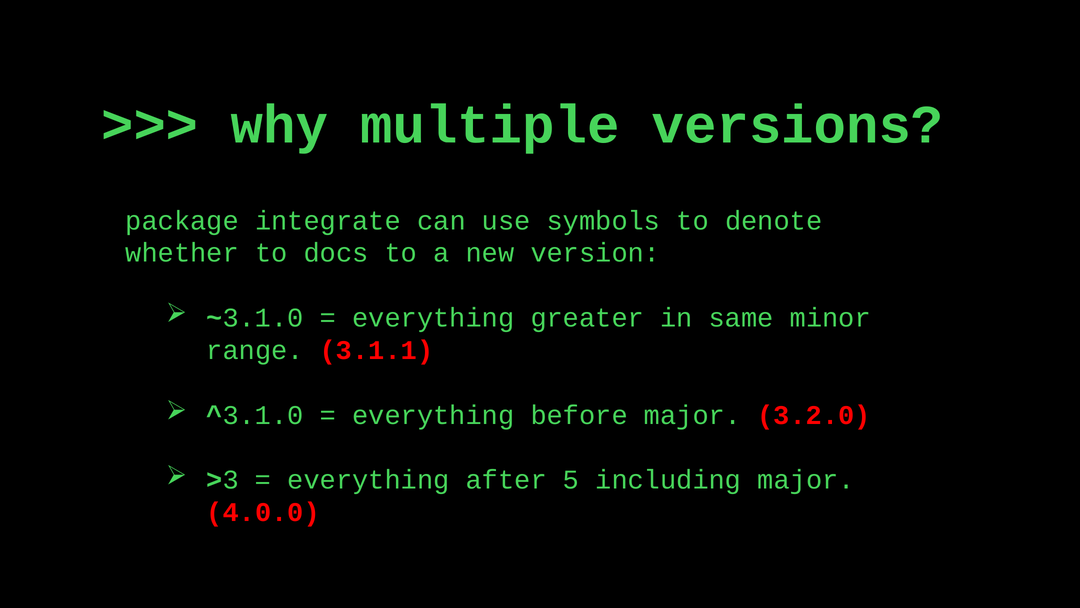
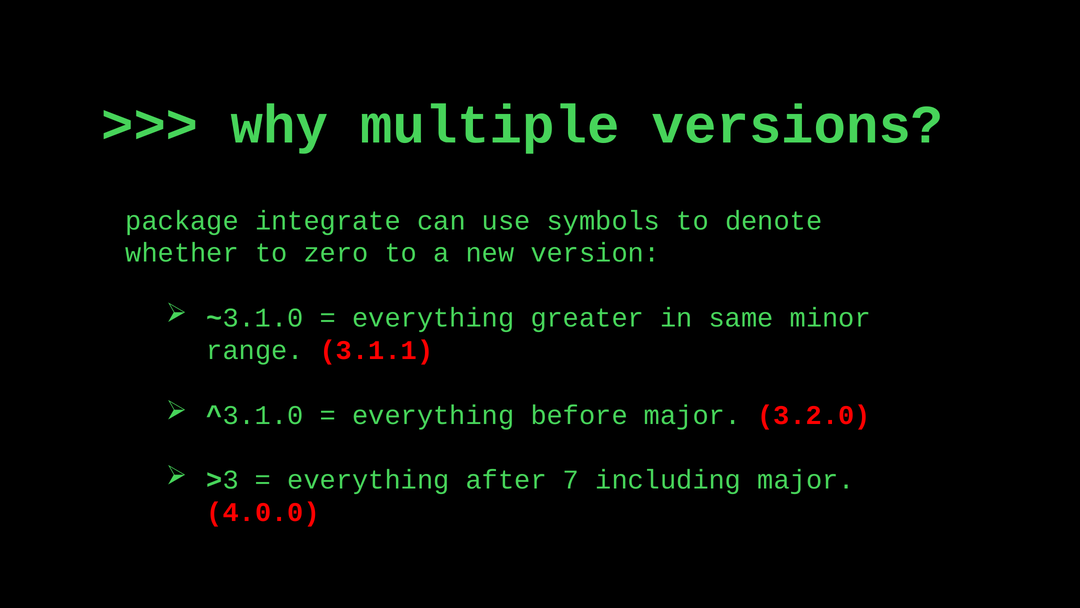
docs: docs -> zero (336, 253)
5: 5 -> 7 (571, 480)
